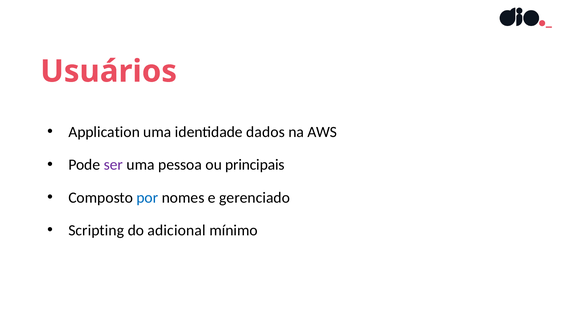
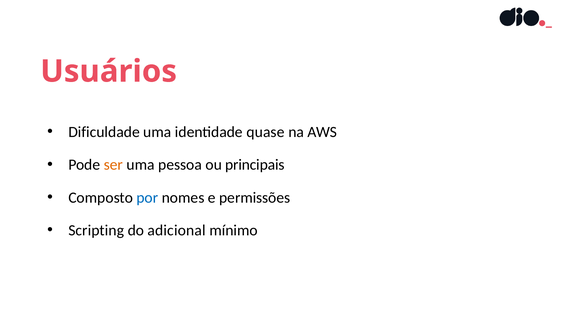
Application: Application -> Dificuldade (104, 132)
dados: dados -> quase (265, 132)
ser colour: purple -> orange (113, 165)
gerenciado: gerenciado -> permissões (255, 198)
